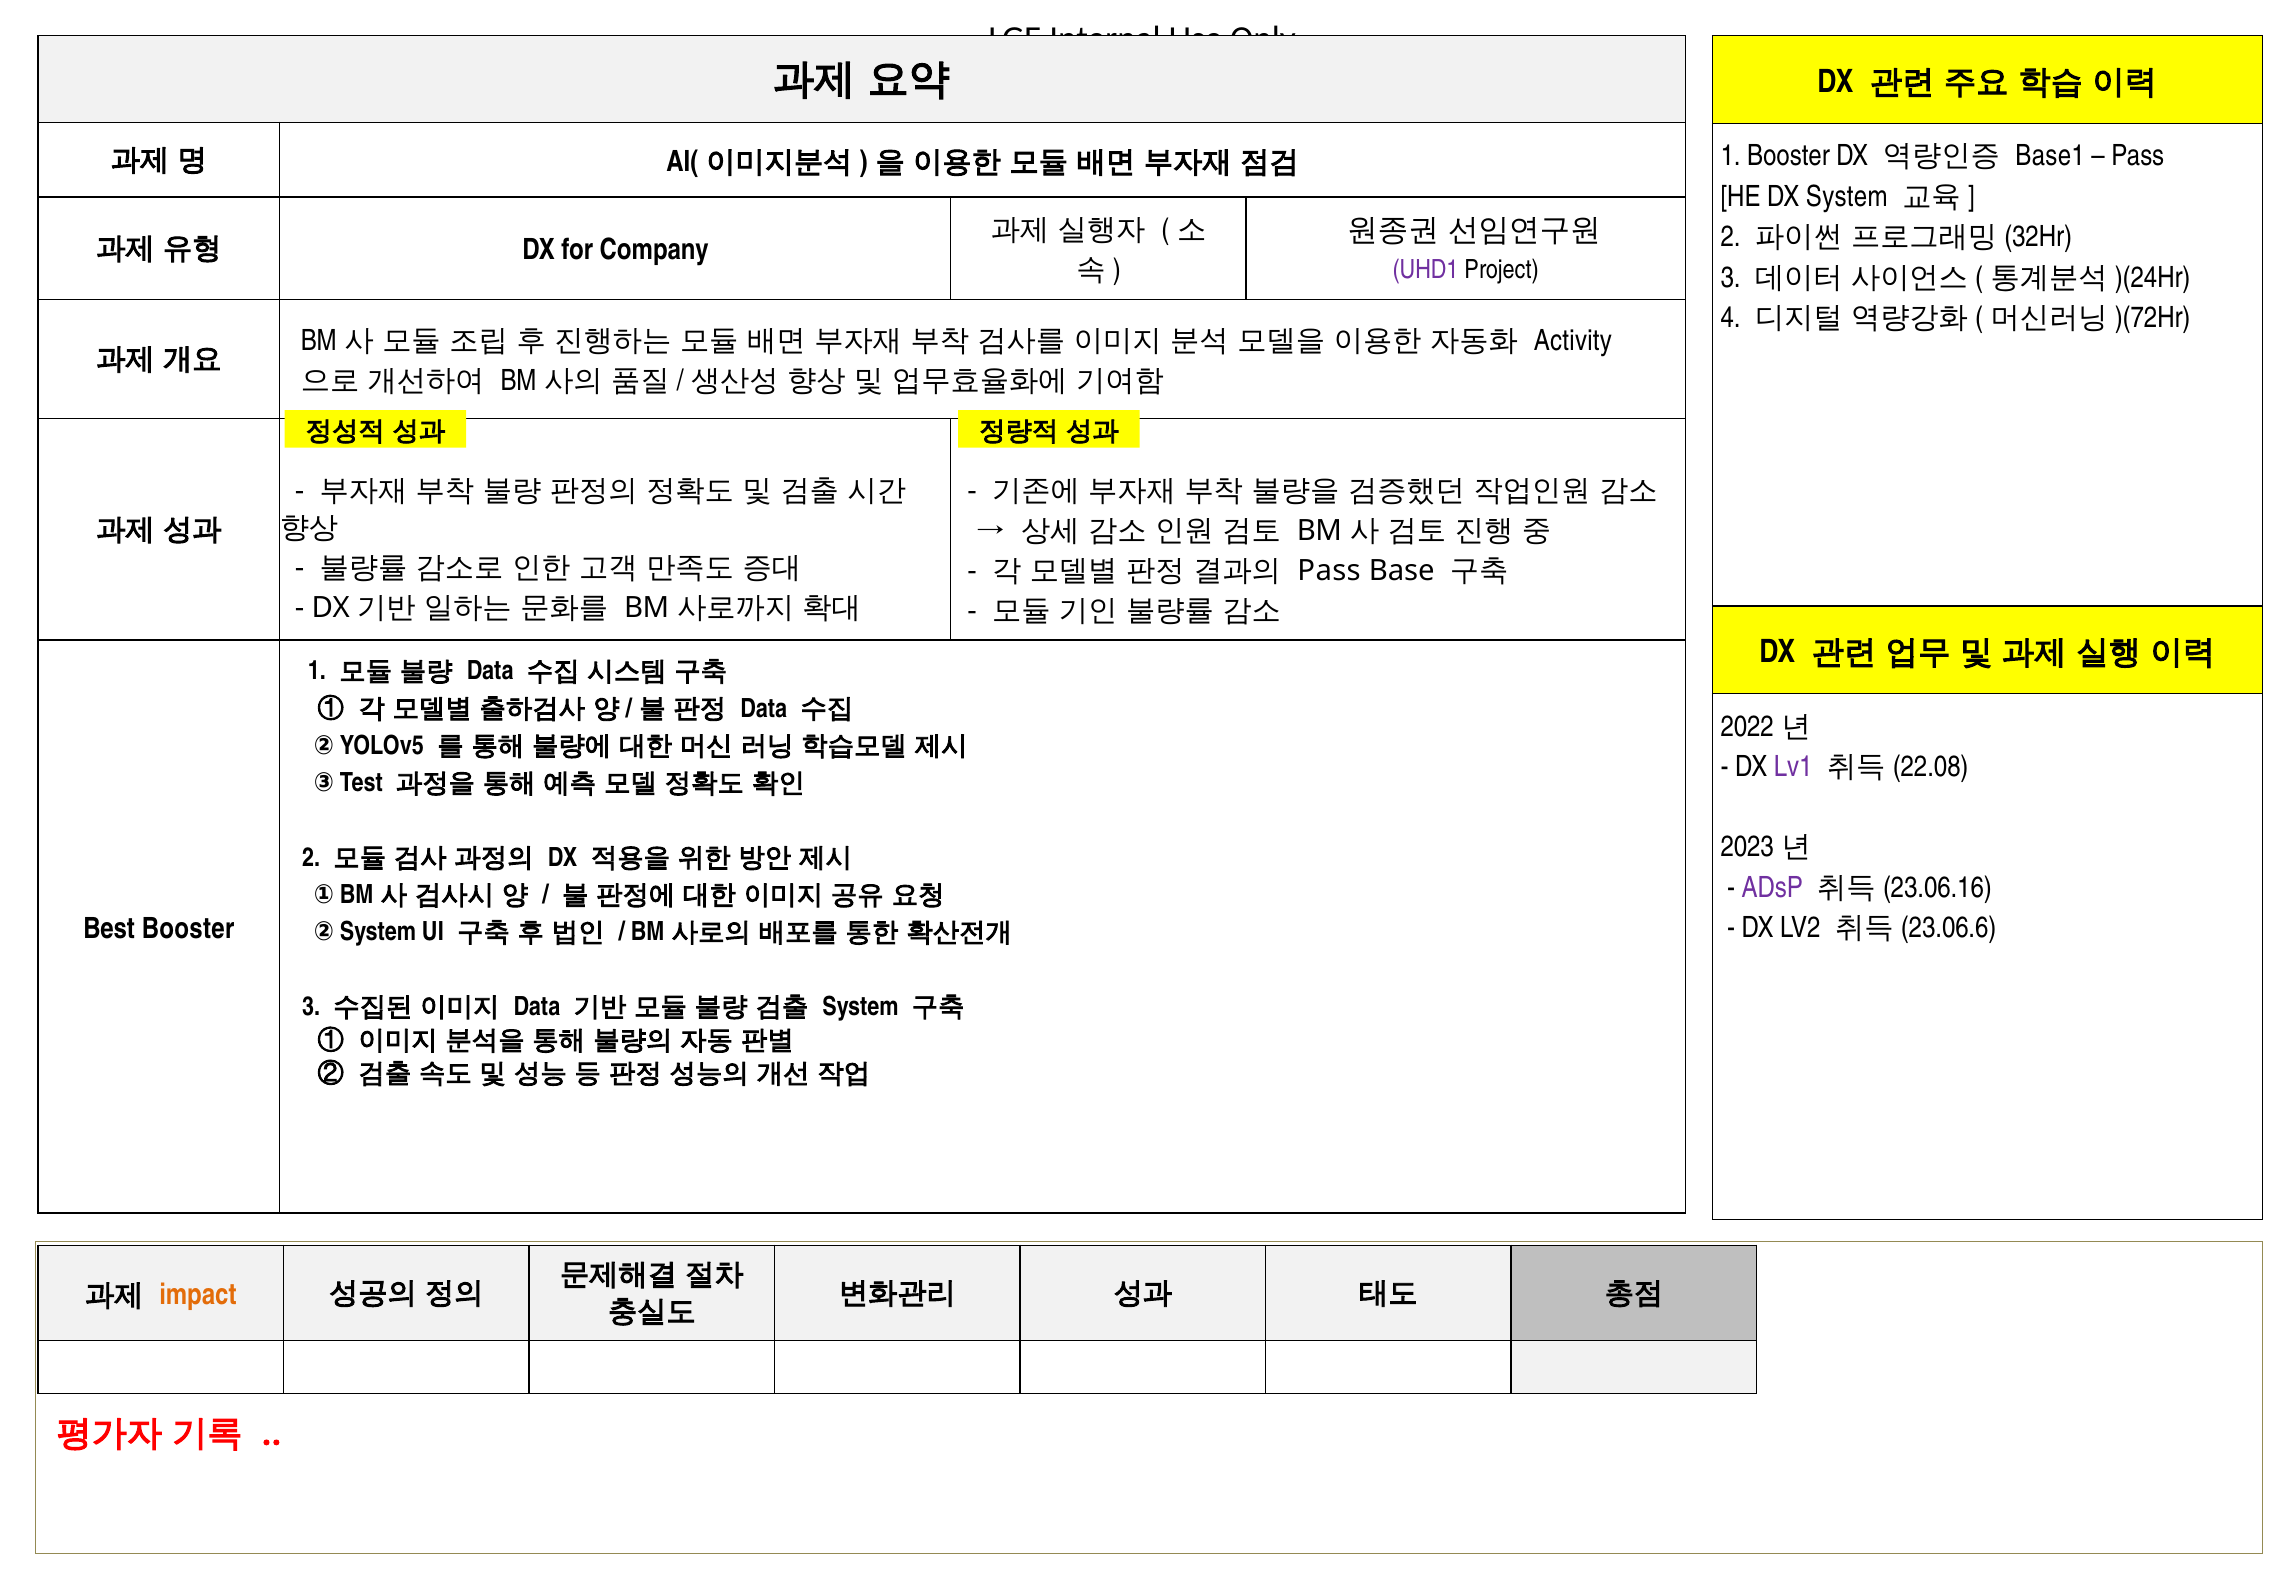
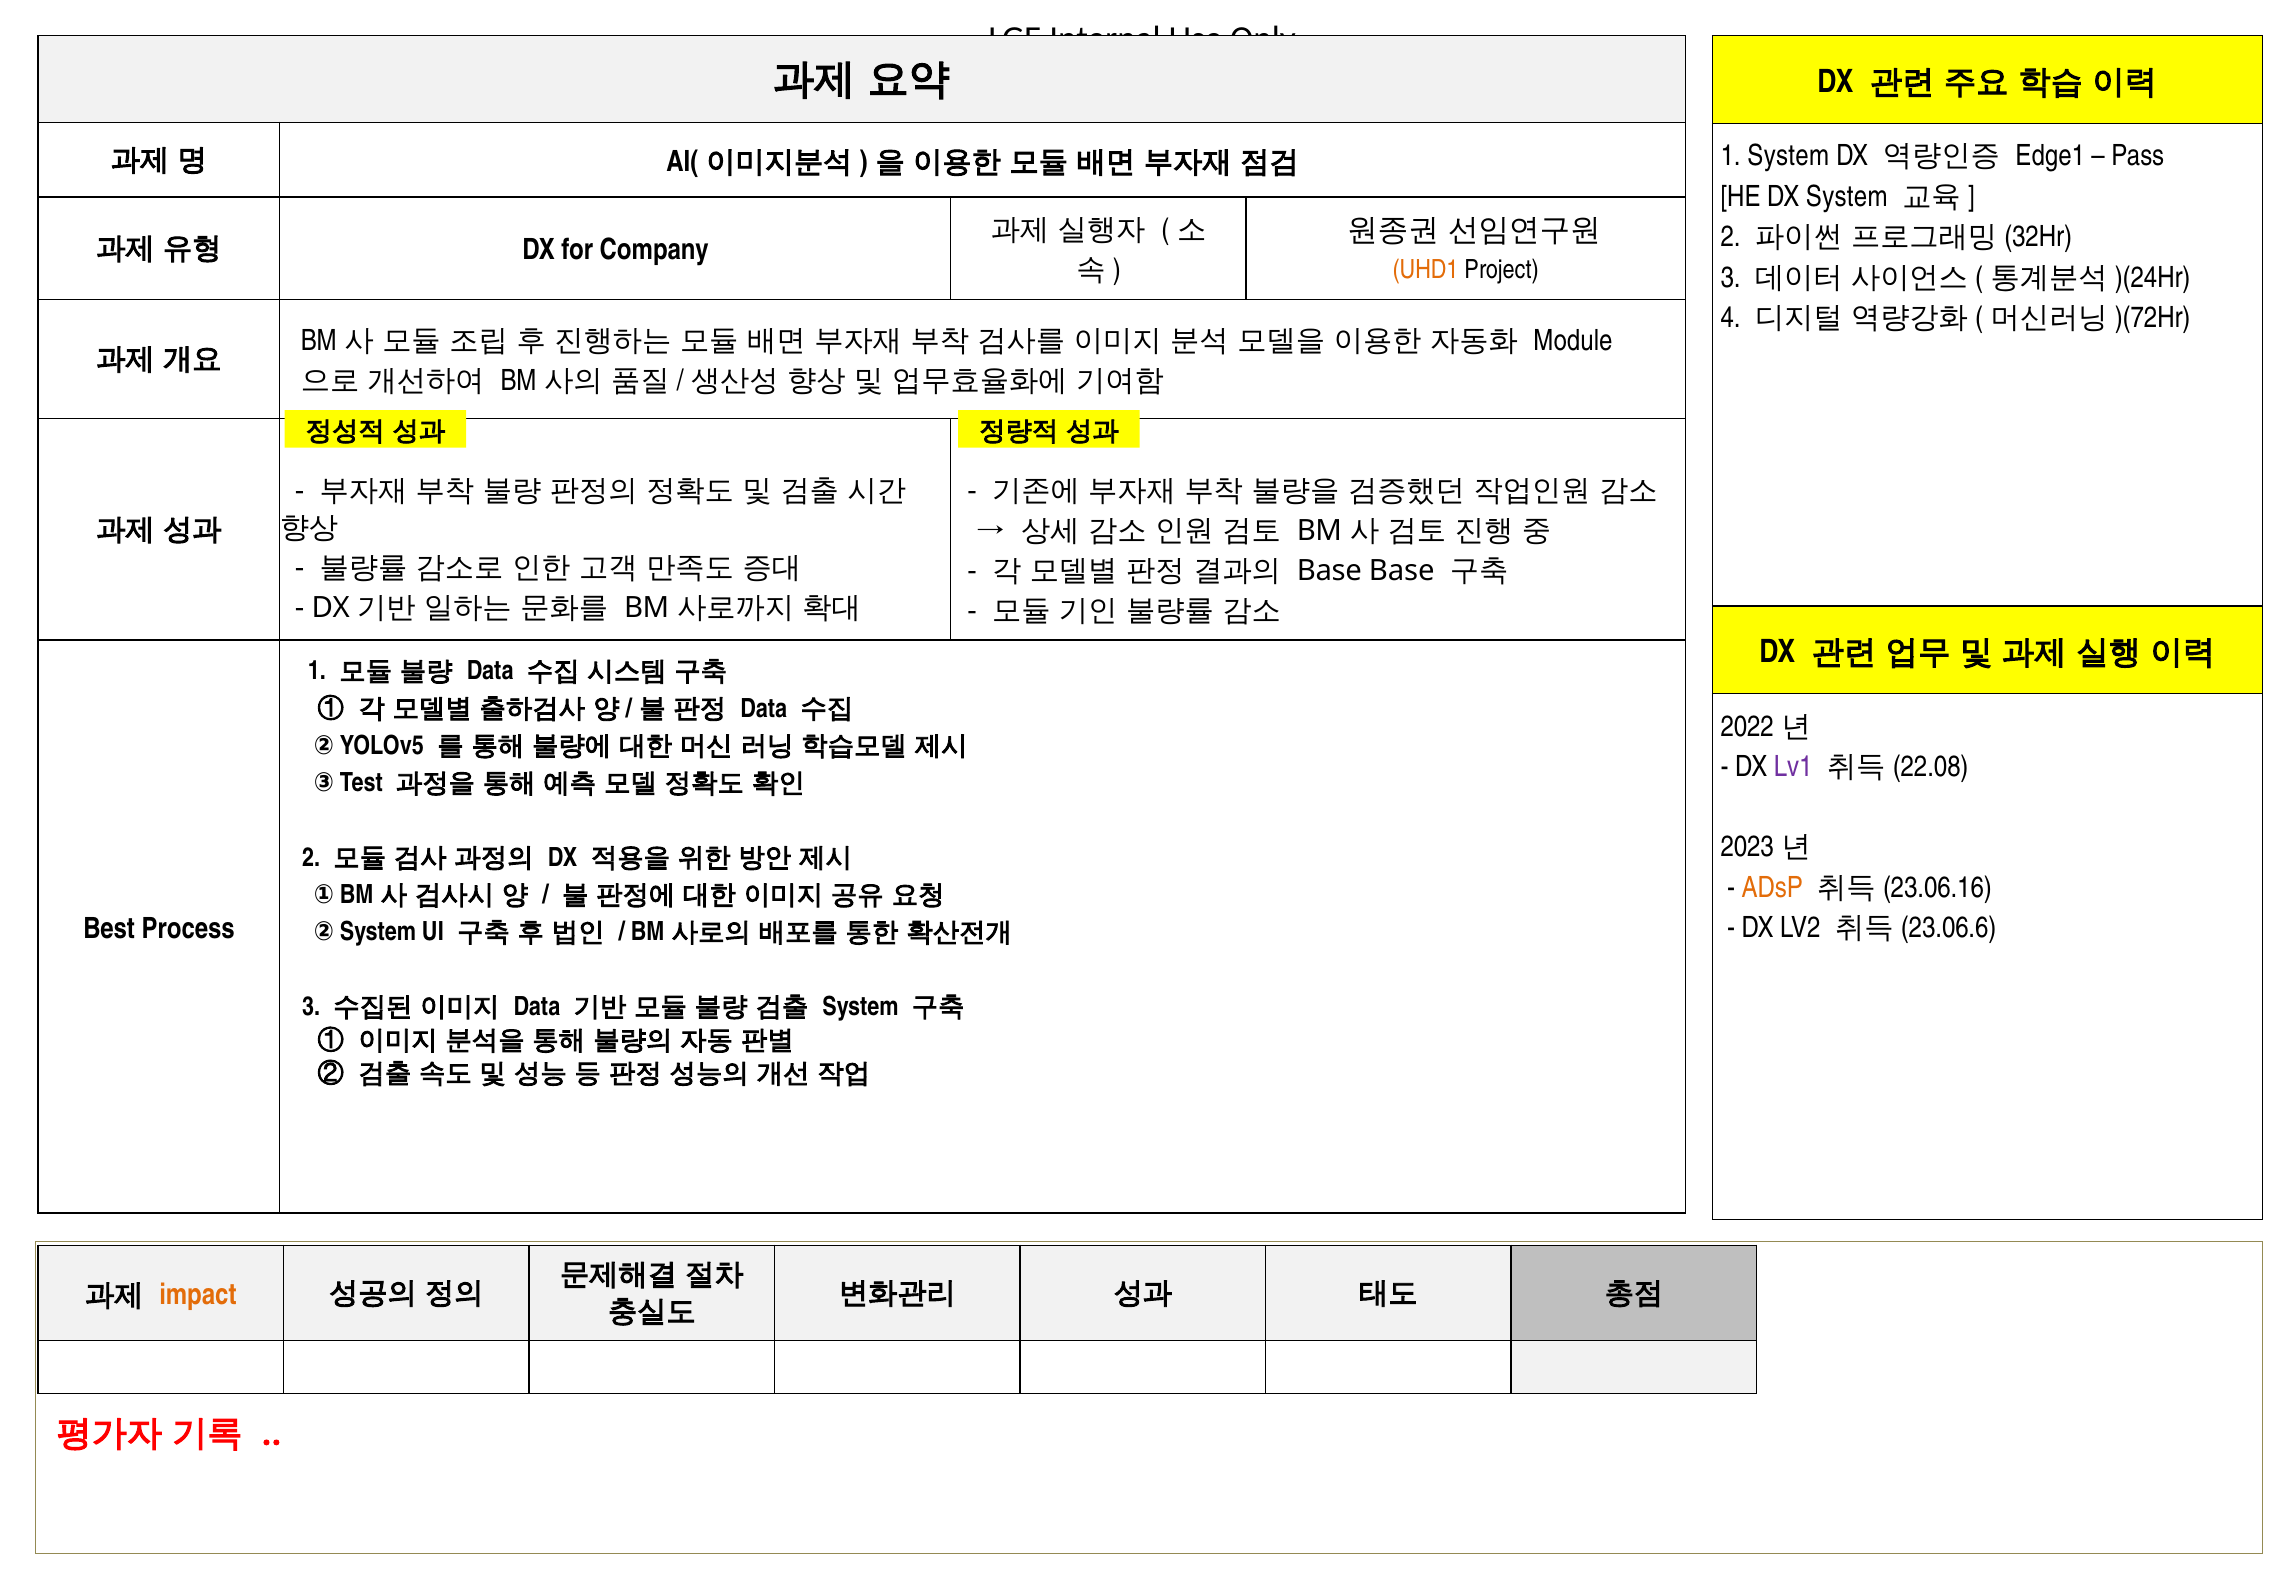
1 Booster: Booster -> System (1788, 156)
Base1: Base1 -> Edge1 (2050, 156)
UHD1 colour: purple -> orange (1426, 269)
Activity: Activity -> Module (1573, 340)
Pass: Pass -> Base (1329, 571)
ADsP colour: purple -> orange (1772, 887)
Best Booster: Booster -> Process (188, 929)
